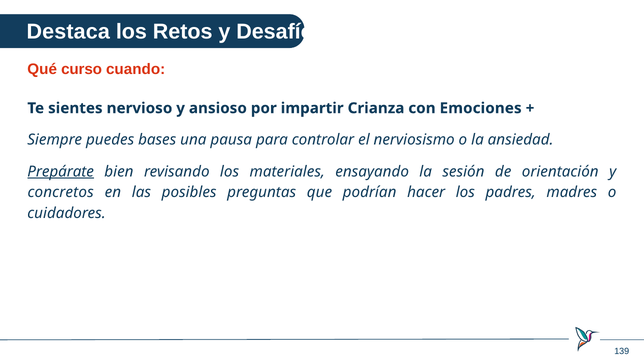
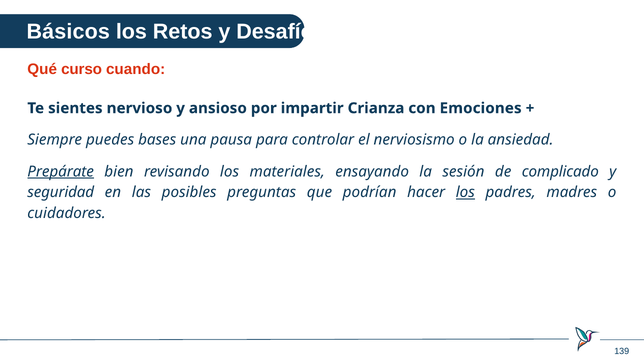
Destaca: Destaca -> Básicos (68, 32)
orientación: orientación -> complicado (560, 172)
concretos: concretos -> seguridad (61, 193)
los underline: none -> present (465, 193)
